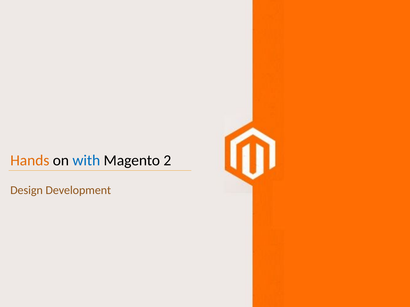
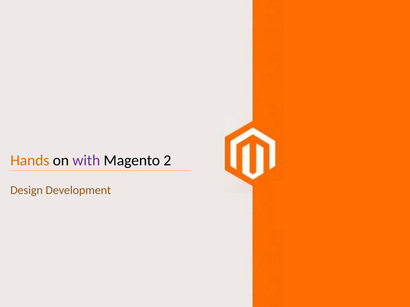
with colour: blue -> purple (86, 161)
